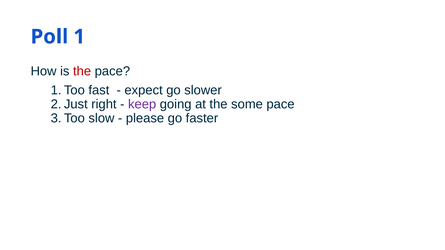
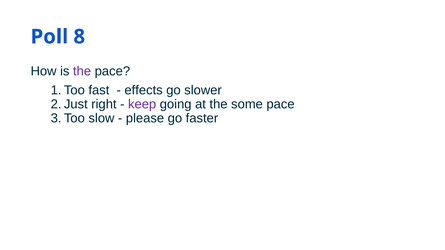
1: 1 -> 8 (79, 37)
the colour: red -> purple (82, 71)
expect: expect -> effects (144, 90)
